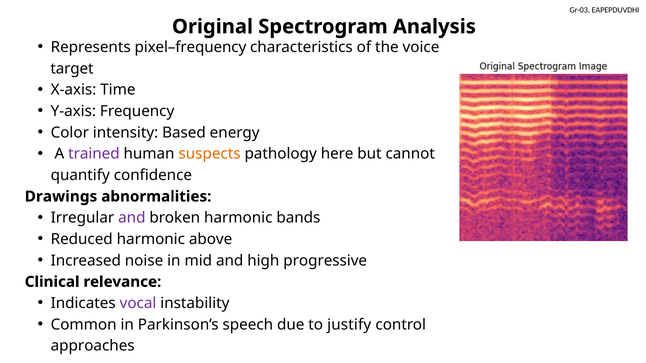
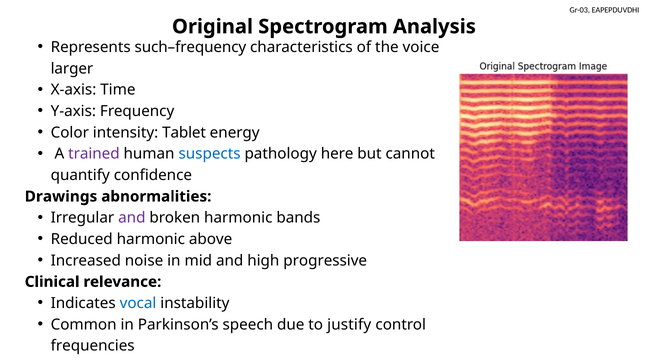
pixel–frequency: pixel–frequency -> such–frequency (190, 47)
target: target -> larger (72, 69)
Based: Based -> Tablet (184, 133)
suspects colour: orange -> blue (210, 154)
vocal colour: purple -> blue (138, 303)
approaches: approaches -> frequencies (93, 346)
